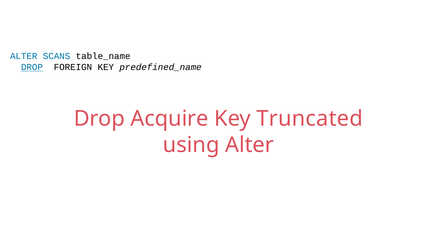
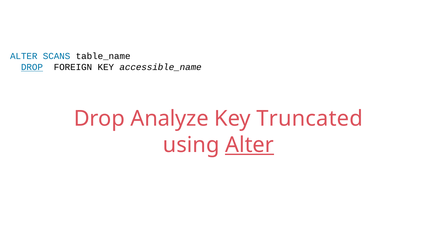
predefined_name: predefined_name -> accessible_name (161, 67)
Acquire: Acquire -> Analyze (170, 118)
Alter underline: none -> present (250, 145)
